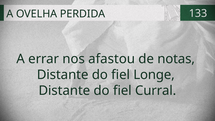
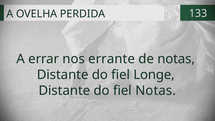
afastou: afastou -> errante (112, 59)
fiel Curral: Curral -> Notas (156, 90)
